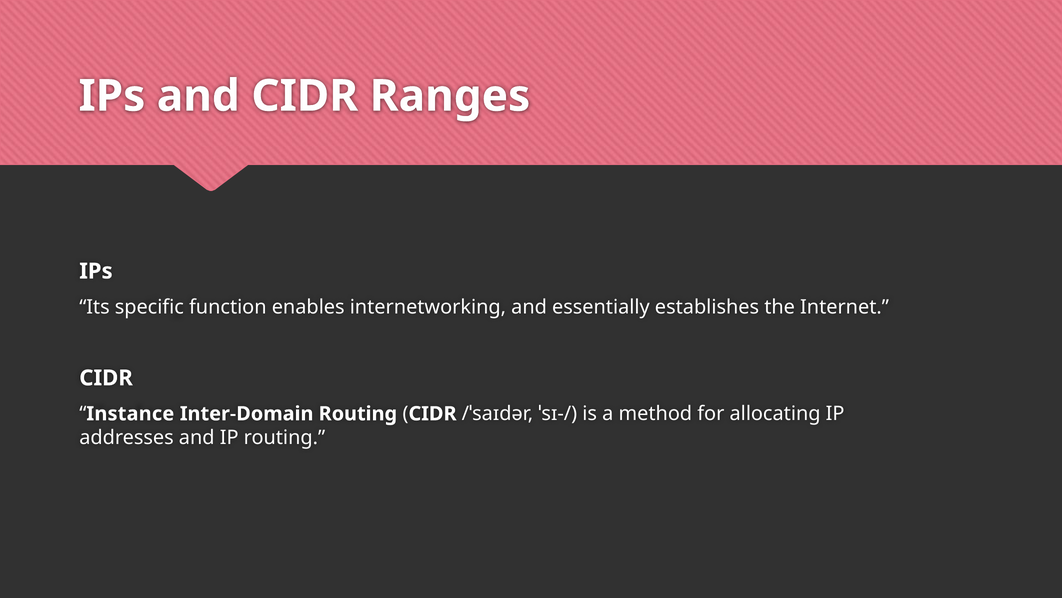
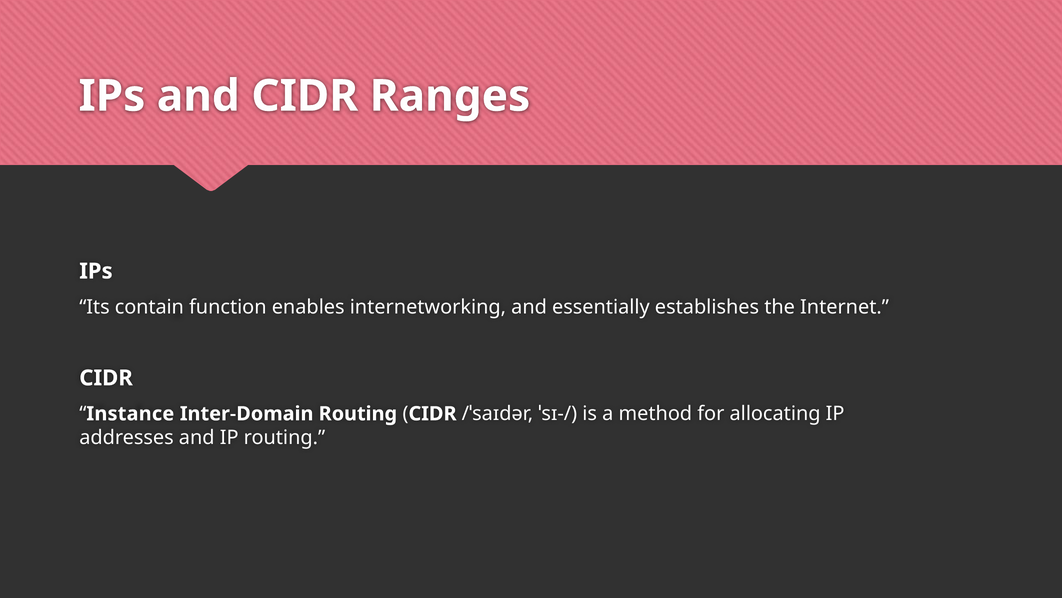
specific: specific -> contain (149, 307)
